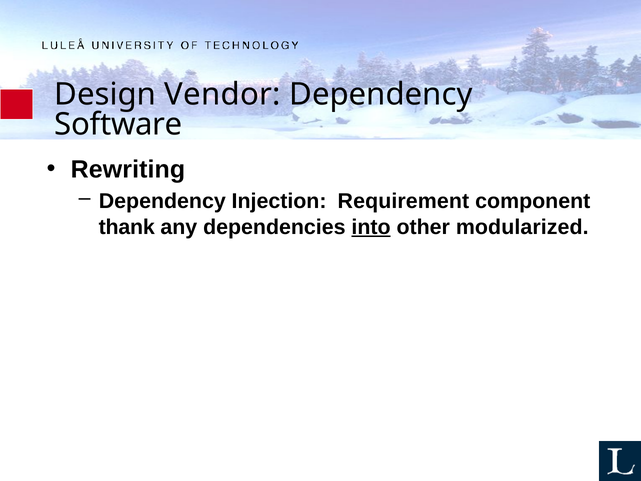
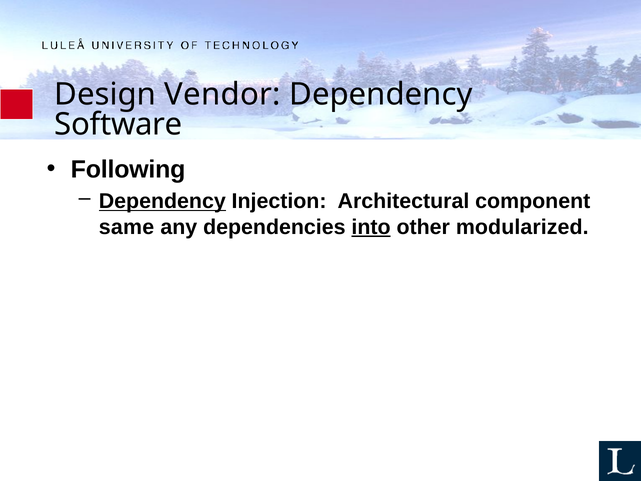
Rewriting: Rewriting -> Following (128, 169)
Dependency underline: none -> present (162, 201)
Requirement: Requirement -> Architectural (403, 201)
thank: thank -> same (127, 227)
